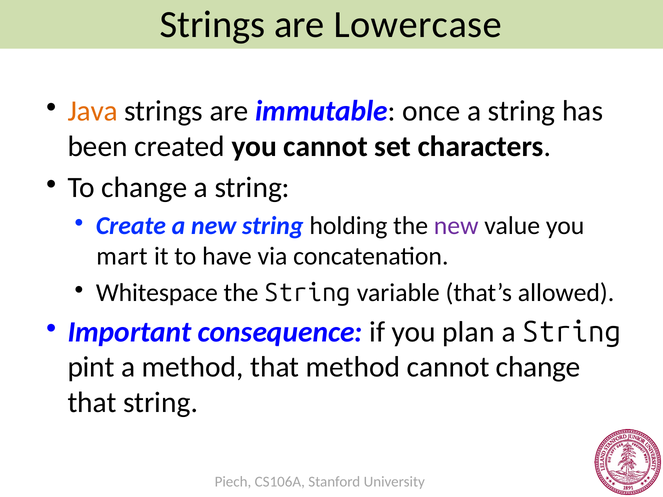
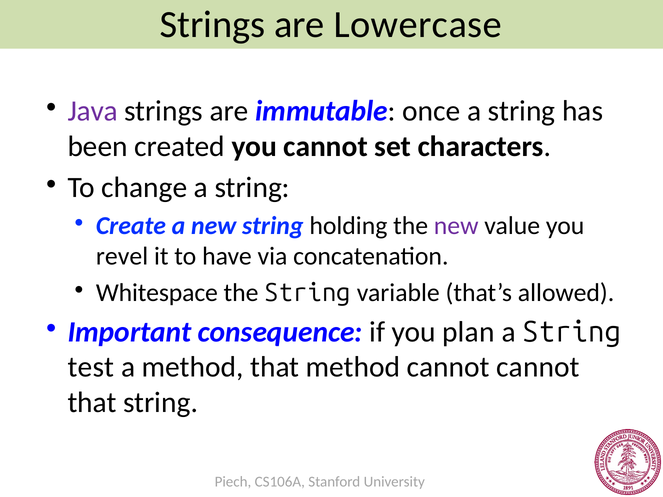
Java colour: orange -> purple (93, 111)
mart: mart -> revel (122, 257)
pint: pint -> test (91, 367)
cannot change: change -> cannot (538, 367)
